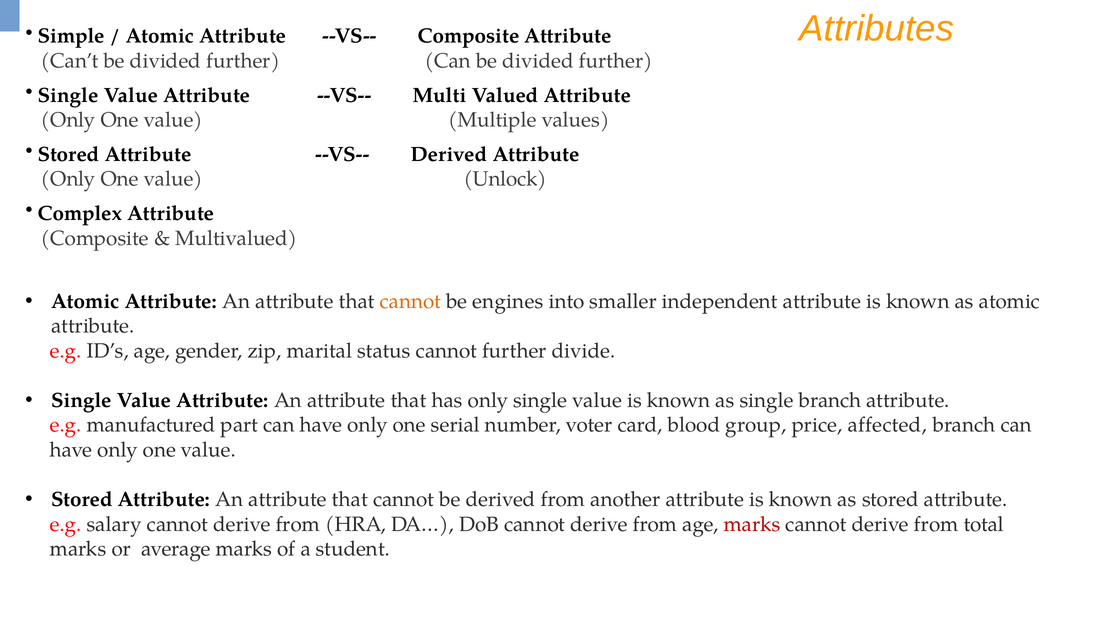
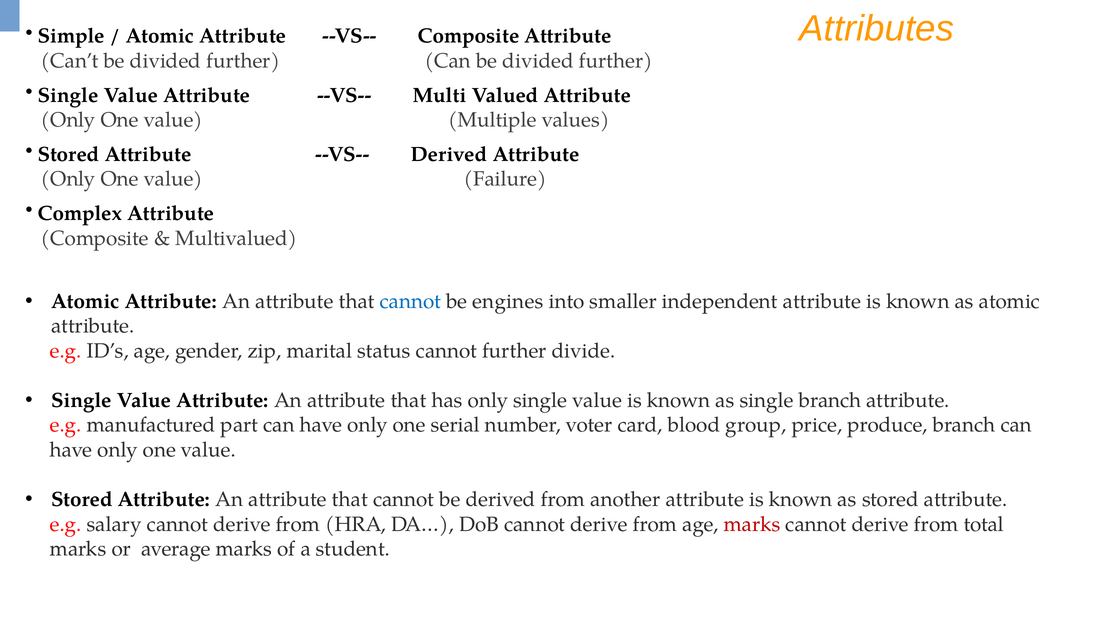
Unlock: Unlock -> Failure (505, 179)
cannot colour: orange -> blue (410, 301)
affected: affected -> produce (888, 425)
